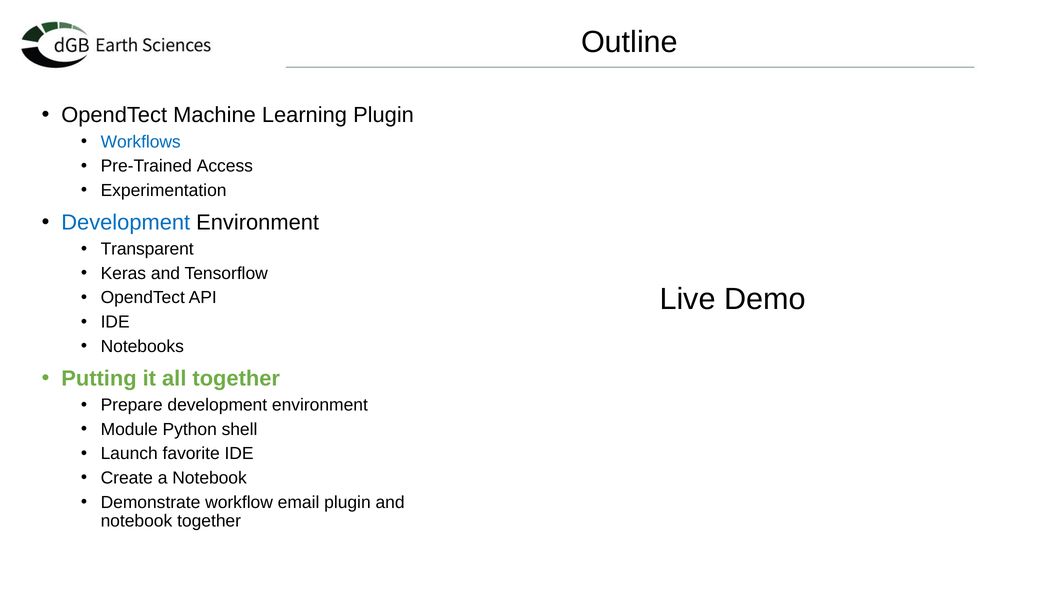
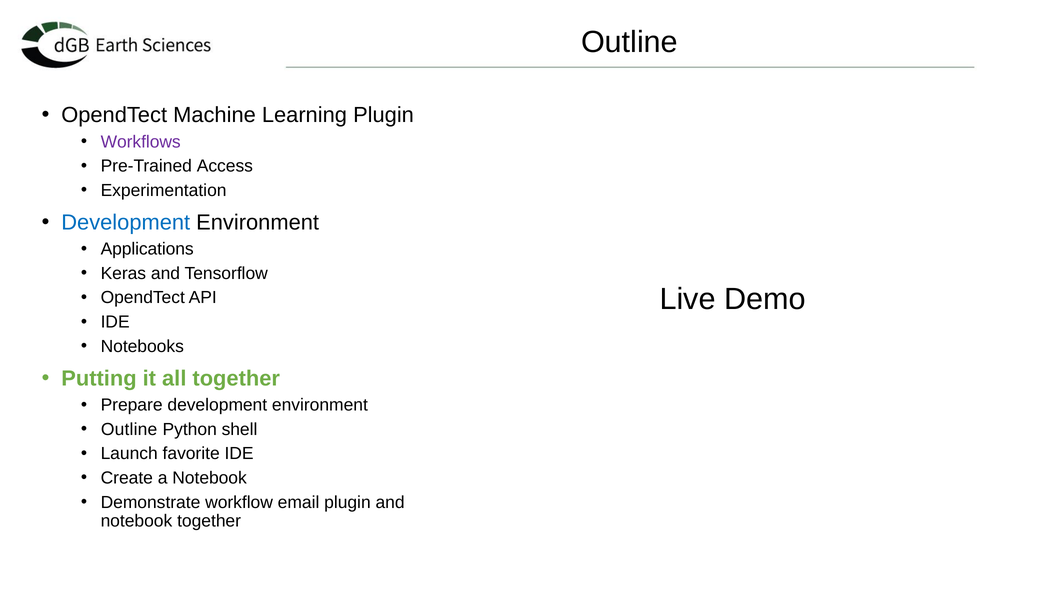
Workflows colour: blue -> purple (141, 142)
Transparent: Transparent -> Applications (147, 249)
Module: Module -> Outline (129, 429)
